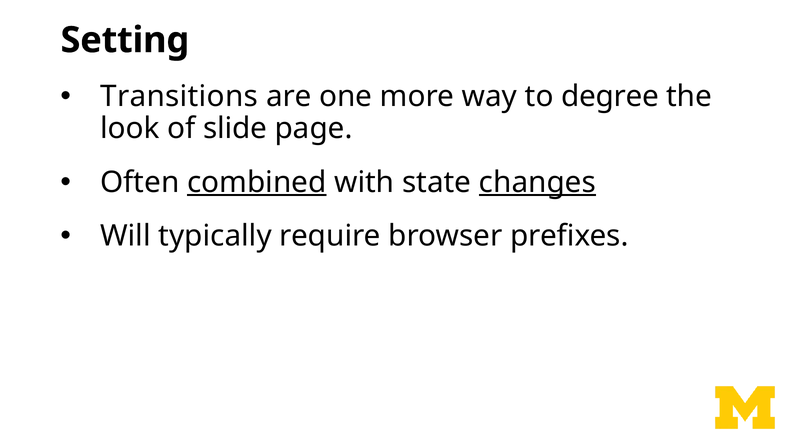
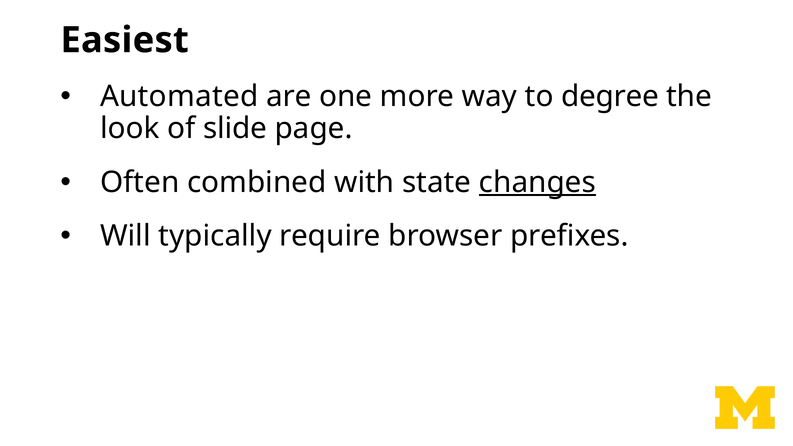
Setting: Setting -> Easiest (125, 40)
Transitions: Transitions -> Automated (179, 96)
combined underline: present -> none (257, 182)
